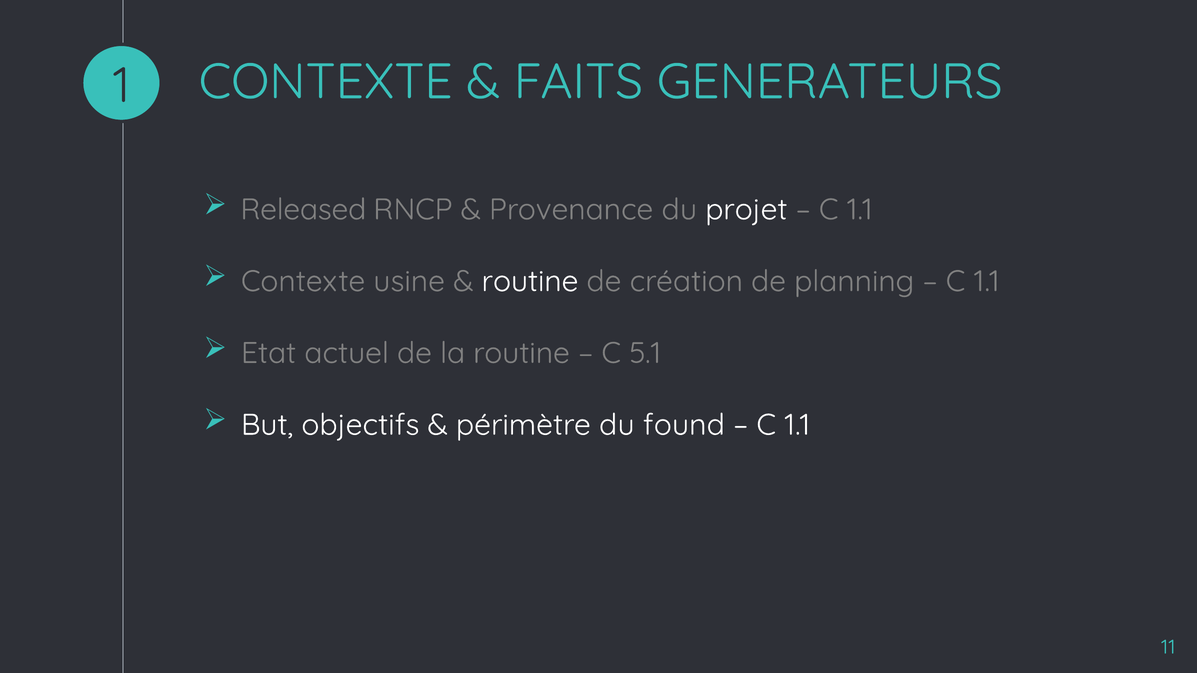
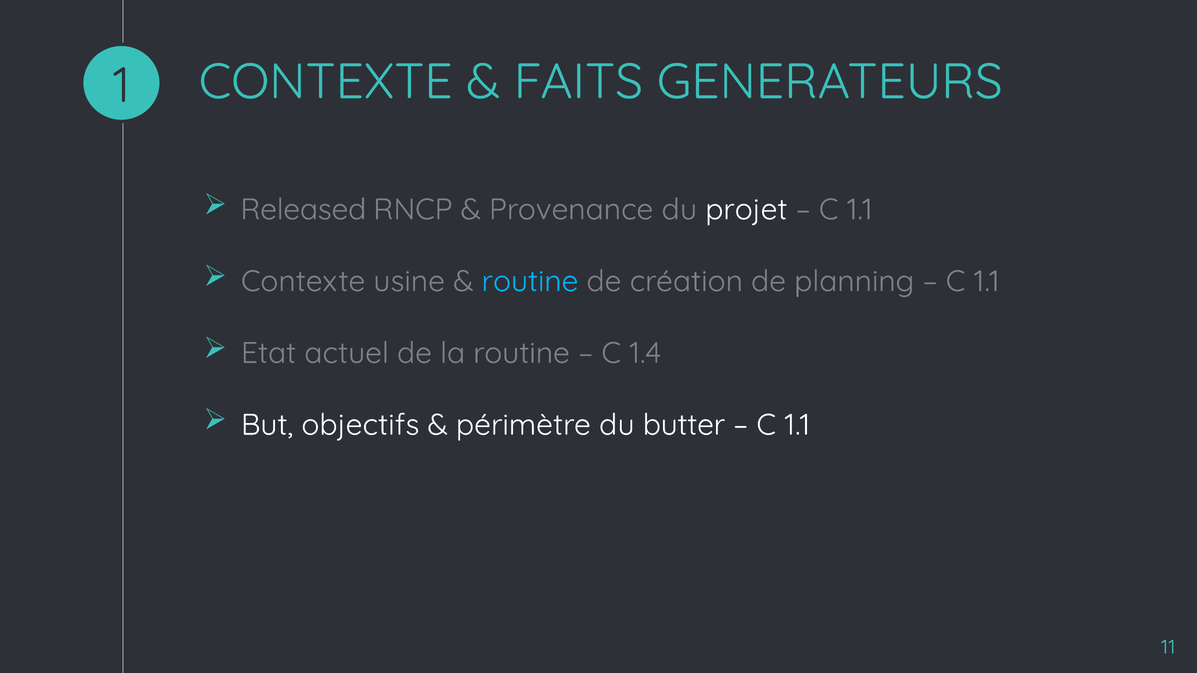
routine colour: white -> light blue (530, 281)
5.1: 5.1 -> 1.4 (645, 353)
found: found -> butter (684, 425)
